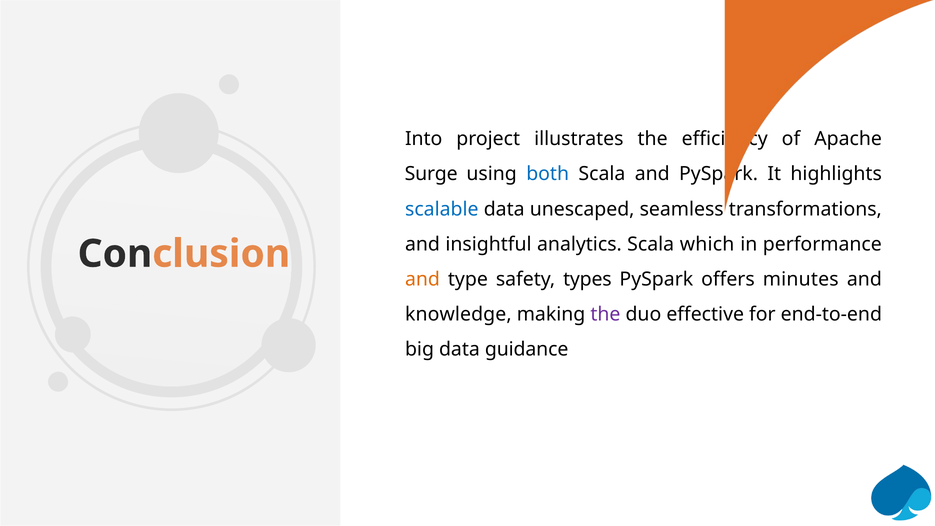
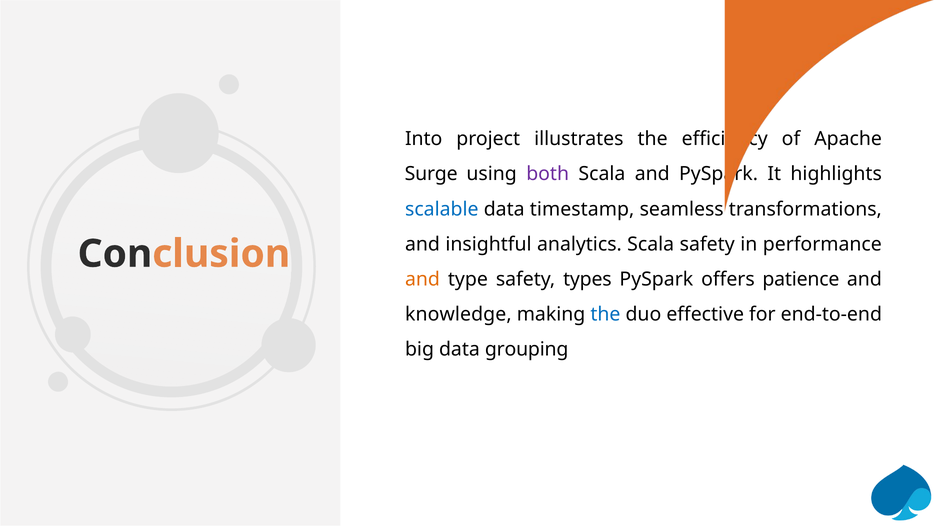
both colour: blue -> purple (548, 174)
unescaped: unescaped -> timestamp (582, 209)
Scala which: which -> safety (707, 244)
minutes: minutes -> patience (801, 279)
the colour: purple -> blue (605, 314)
guidance: guidance -> grouping (527, 349)
